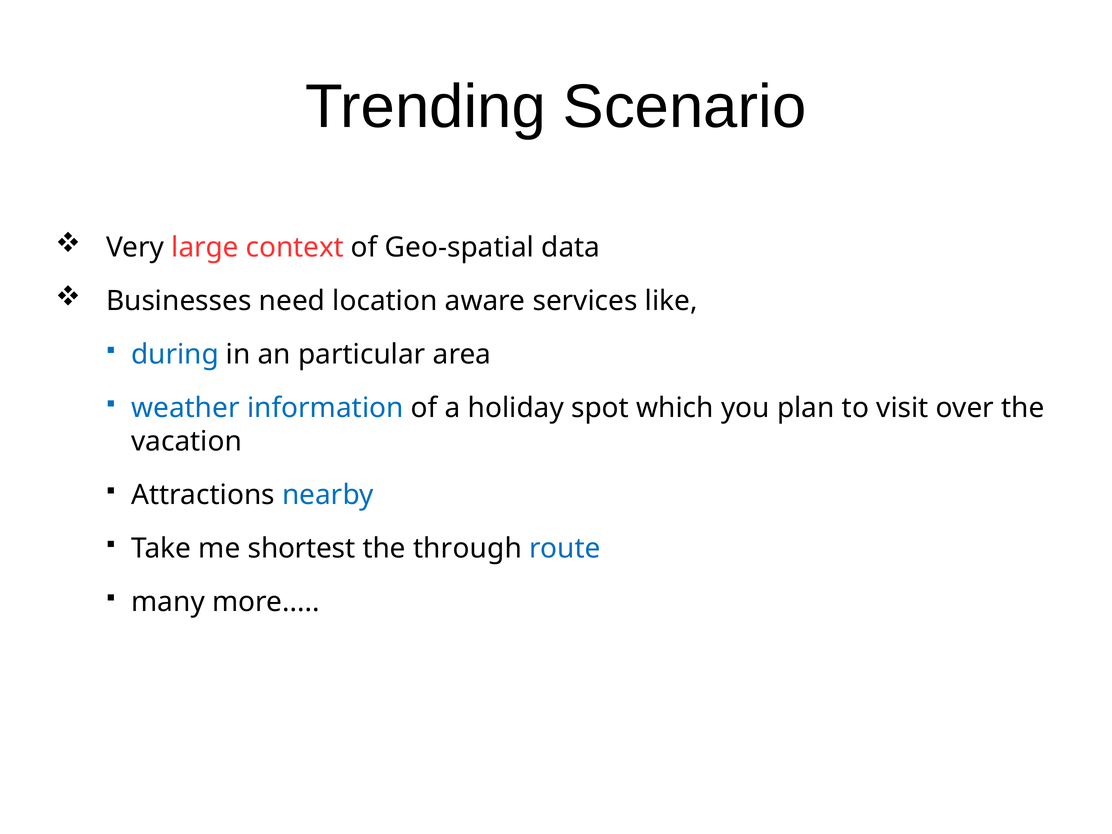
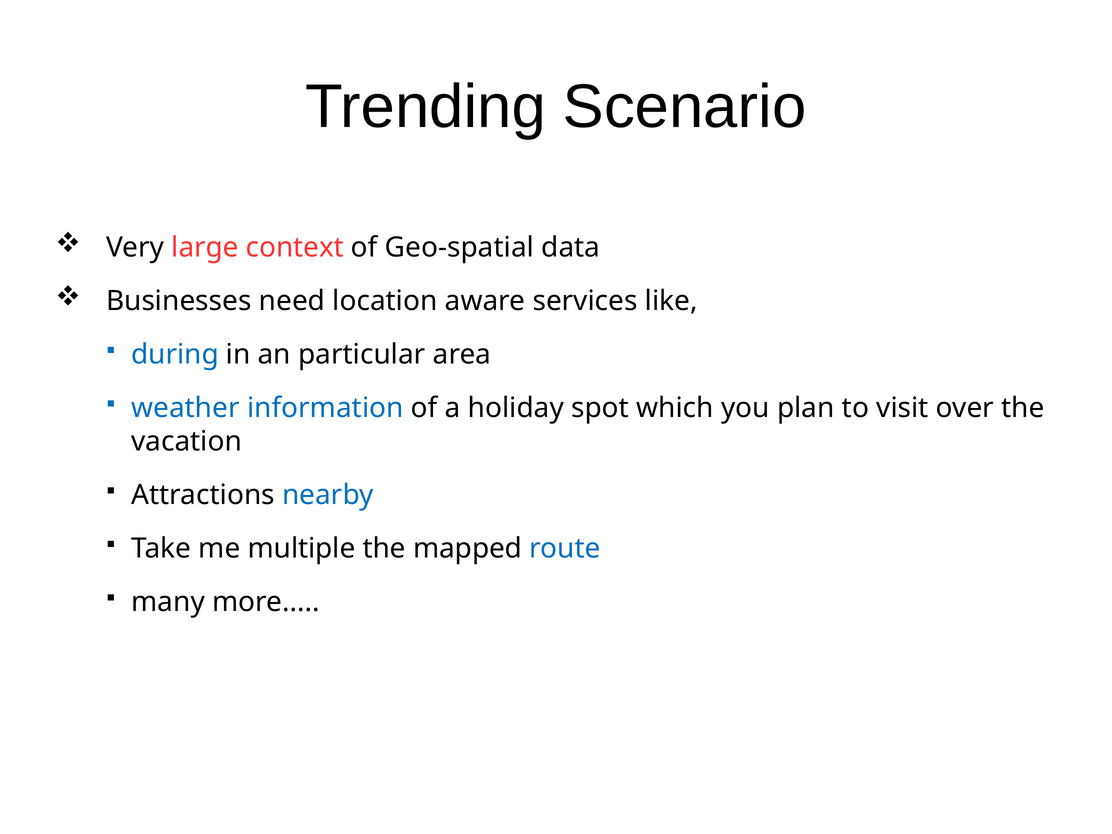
shortest: shortest -> multiple (302, 549)
through: through -> mapped (468, 549)
